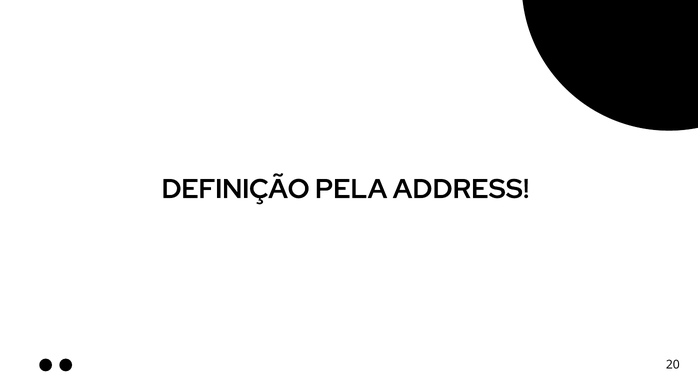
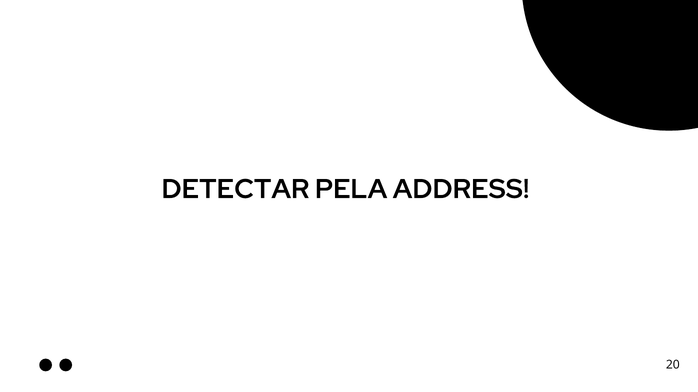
DEFINIÇÃO: DEFINIÇÃO -> DETECTAR (235, 189)
